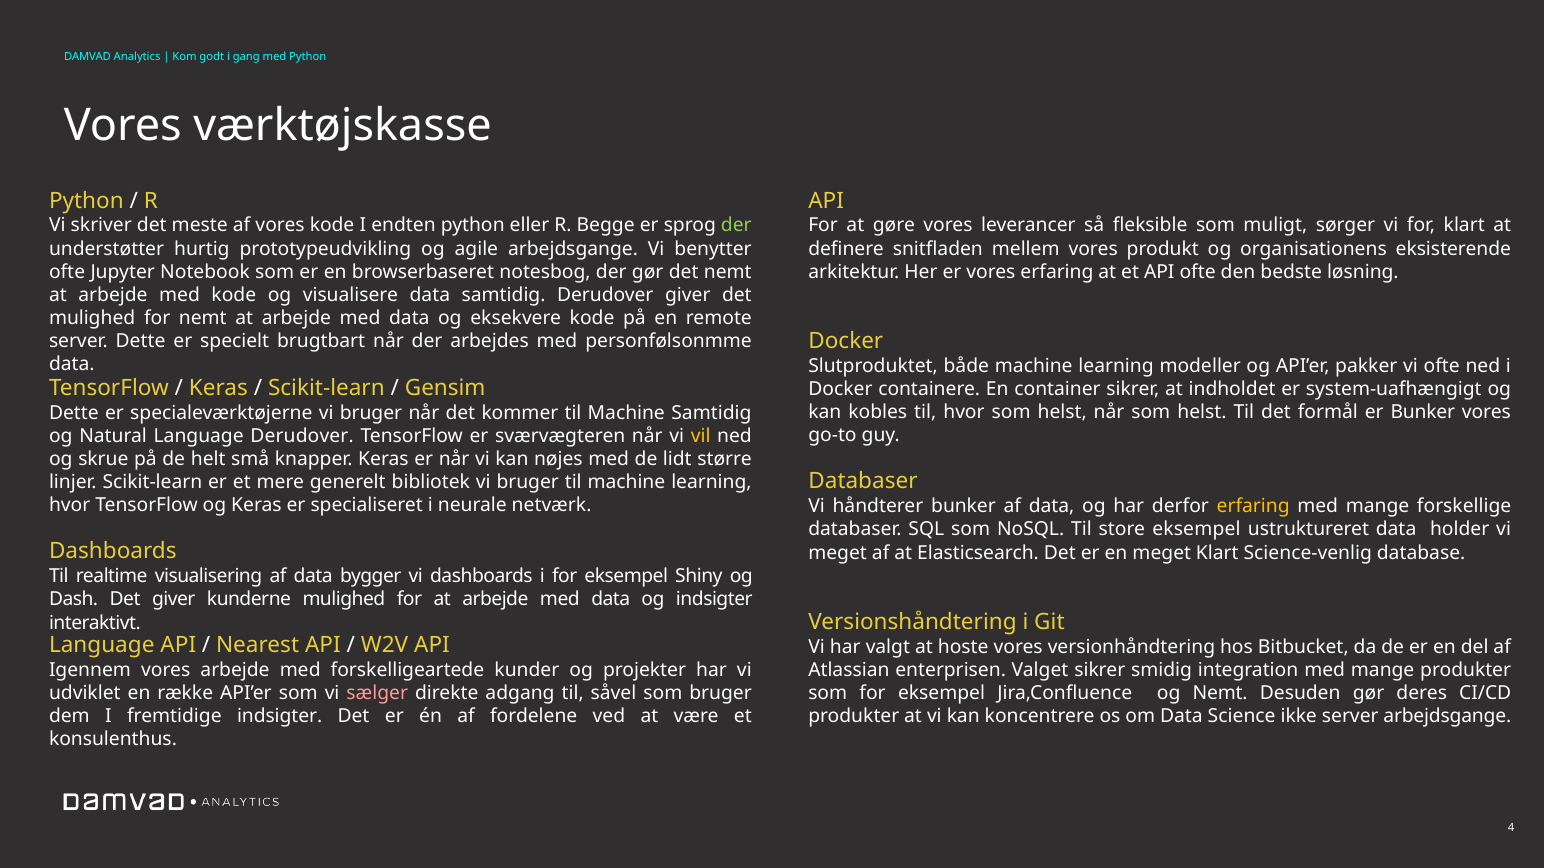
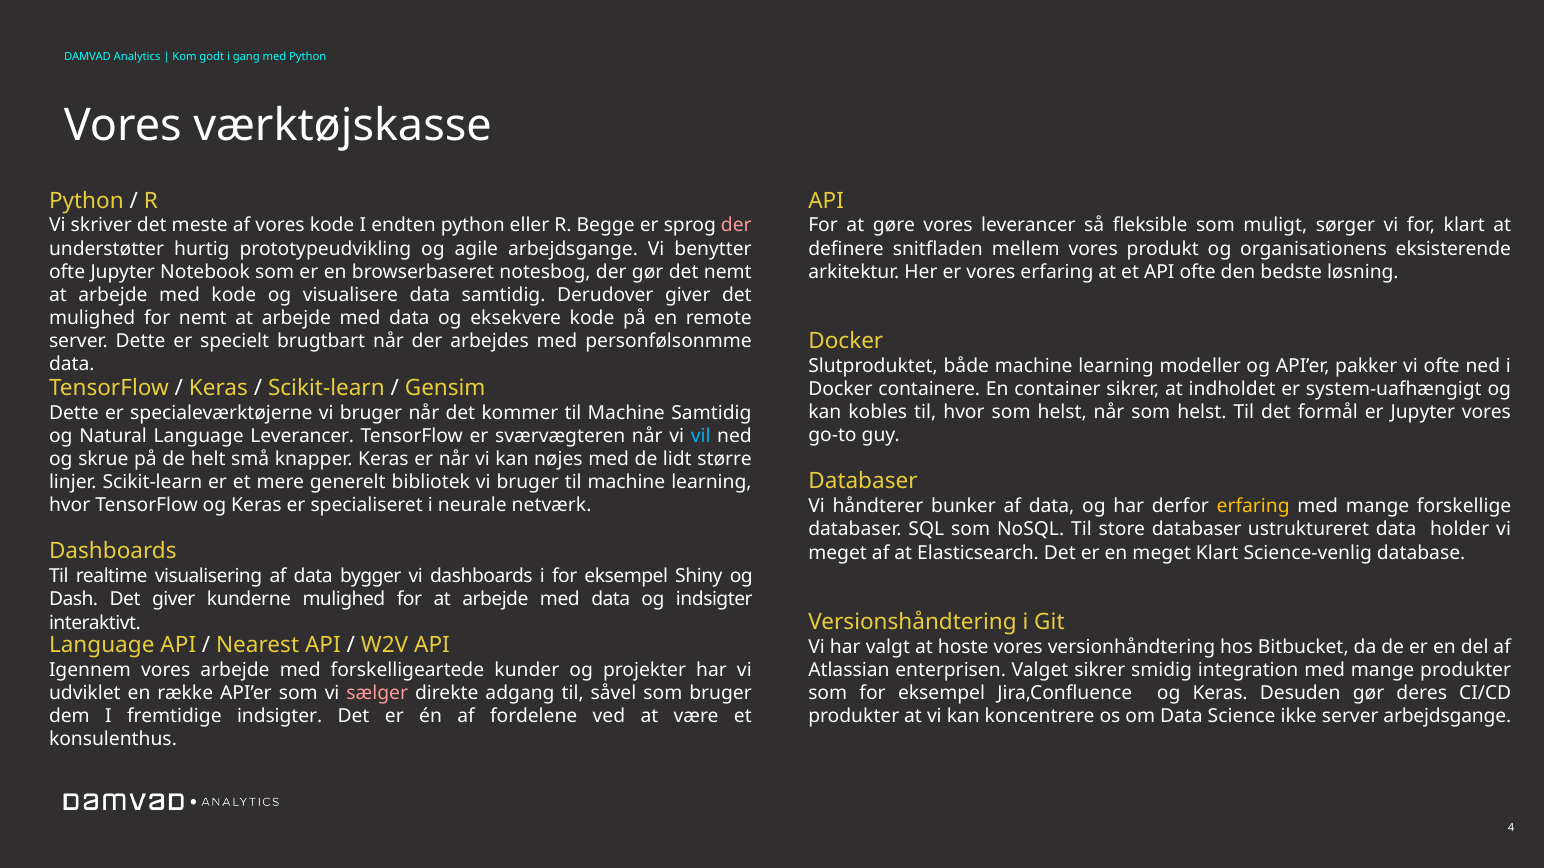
der colour: light green -> pink (736, 226)
er Bunker: Bunker -> Jupyter (1423, 413)
Language Derudover: Derudover -> Leverancer (302, 436)
vil colour: yellow -> light blue (701, 436)
store eksempel: eksempel -> databaser (1197, 530)
Jira,Confluence og Nemt: Nemt -> Keras (1220, 694)
